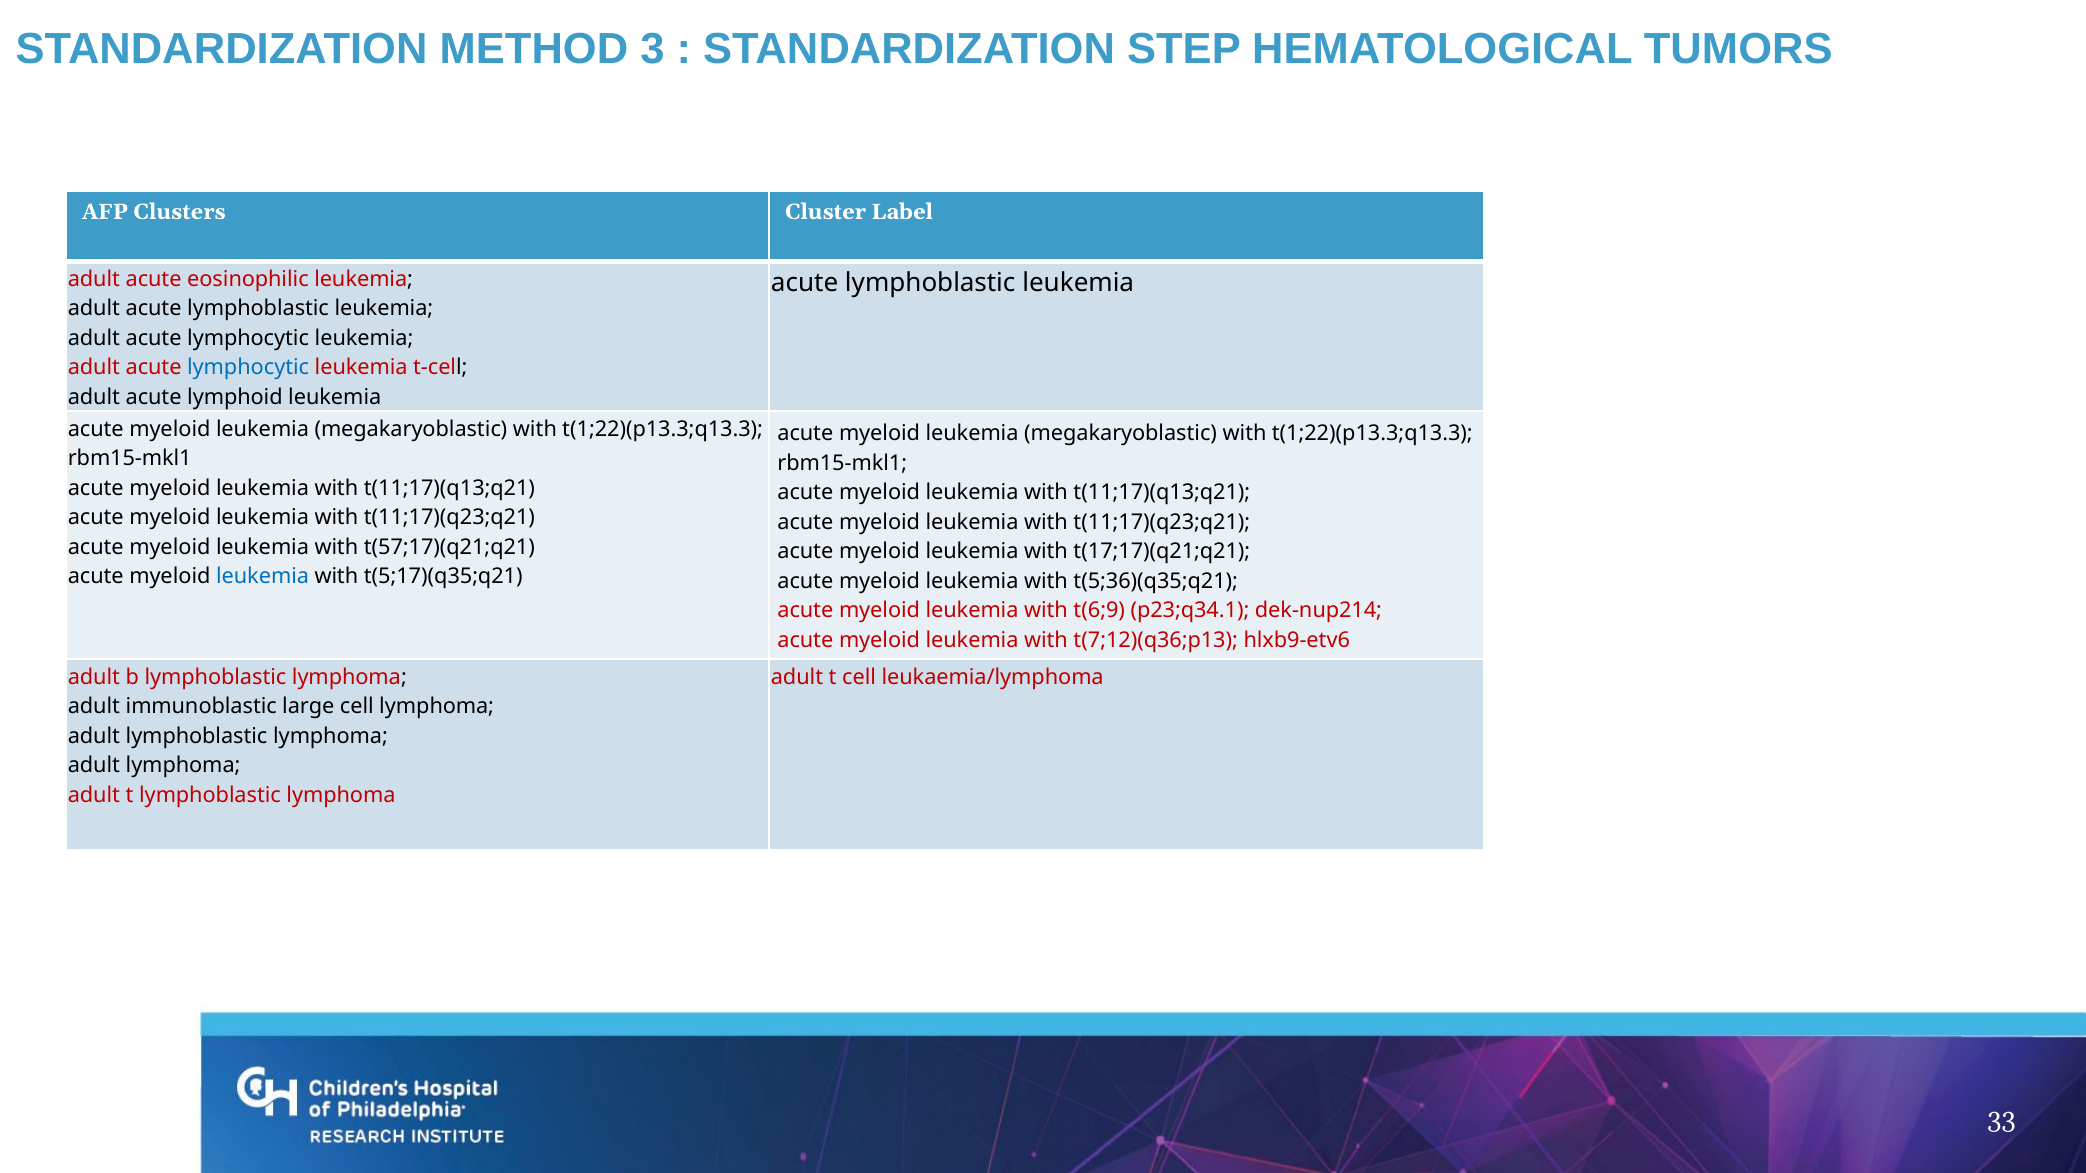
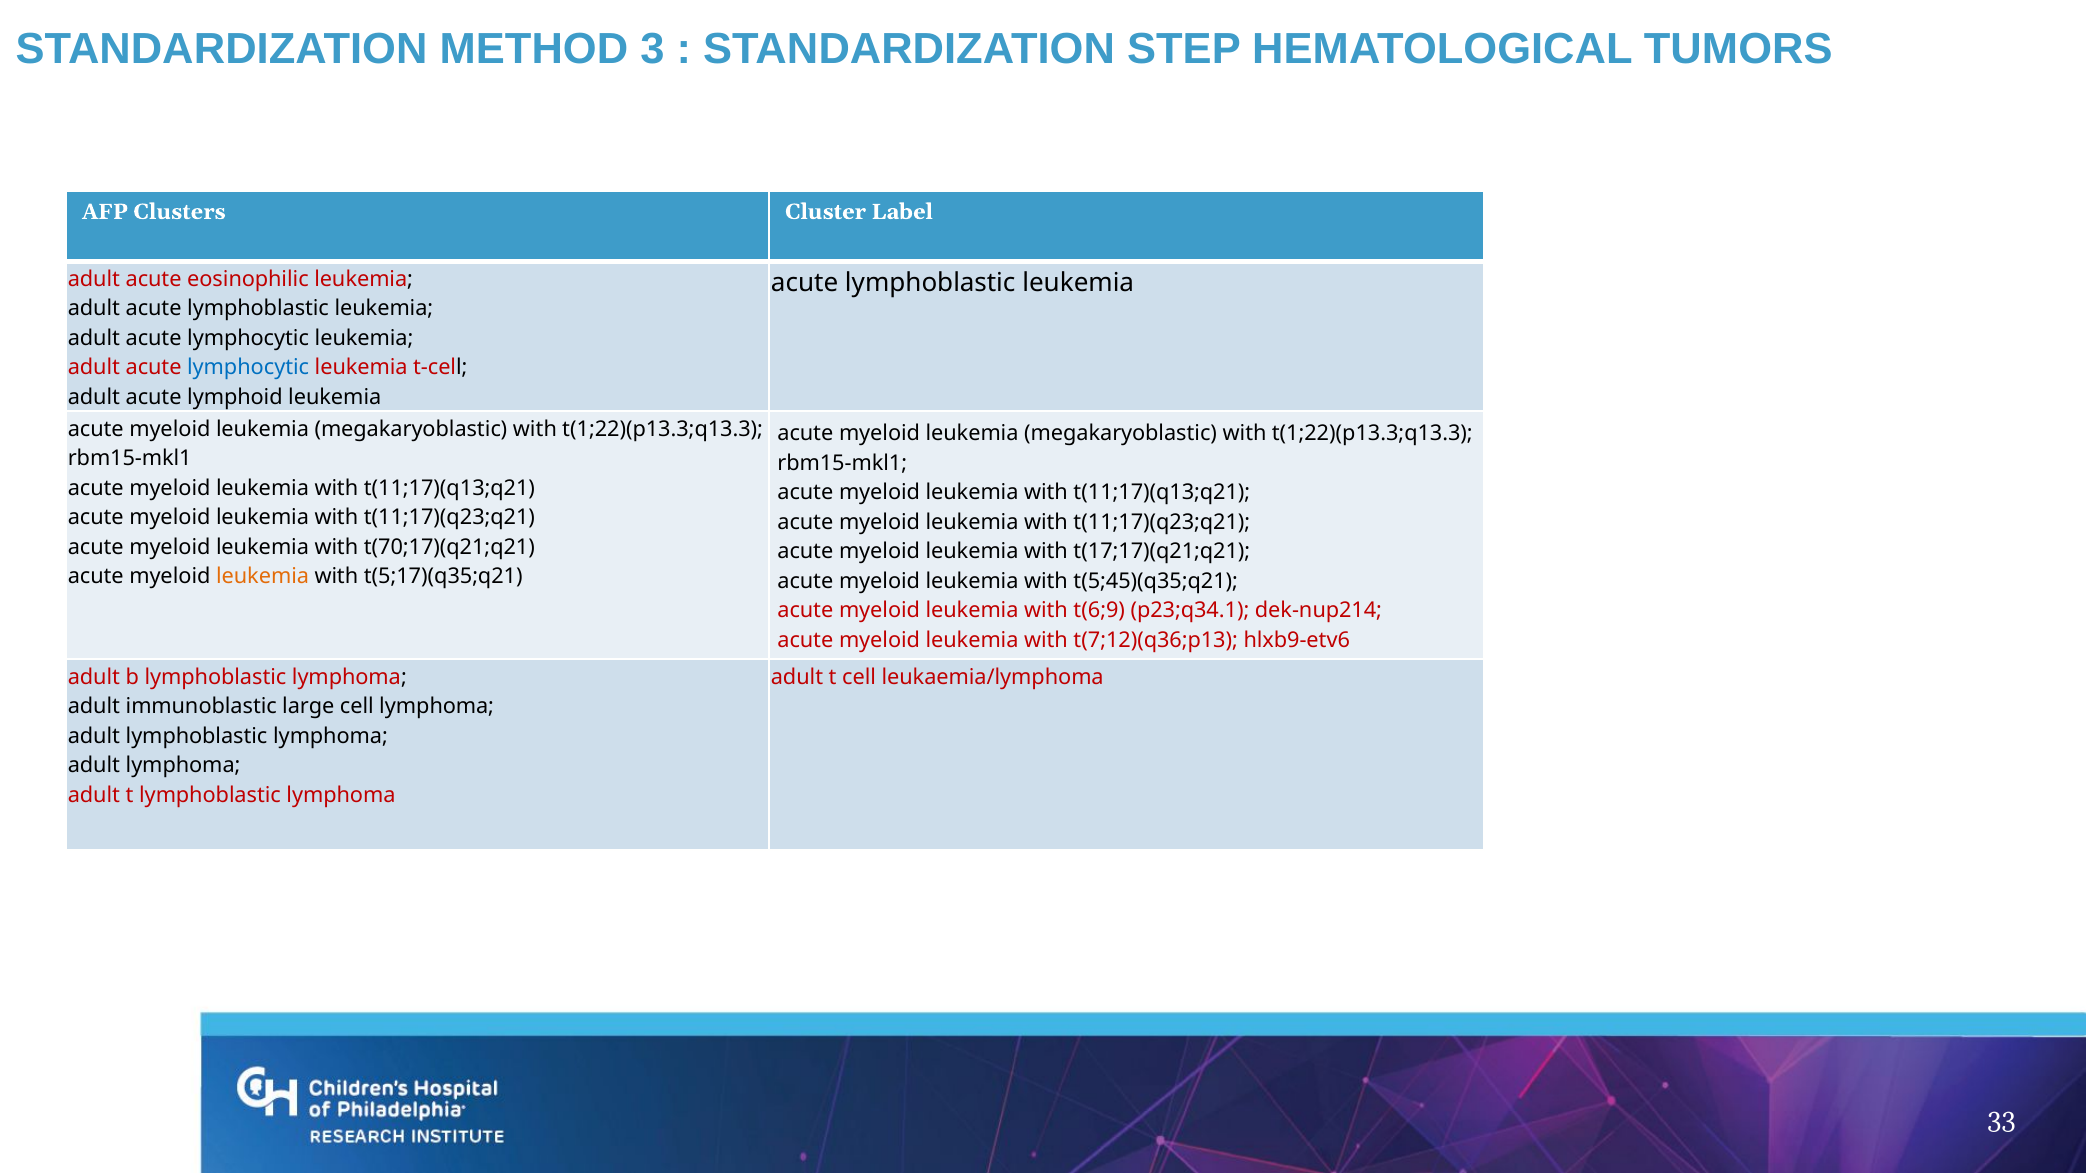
t(57;17)(q21;q21: t(57;17)(q21;q21 -> t(70;17)(q21;q21 (449, 547)
leukemia colour: blue -> orange (263, 577)
t(5;36)(q35;q21: t(5;36)(q35;q21 -> t(5;45)(q35;q21 (1156, 581)
